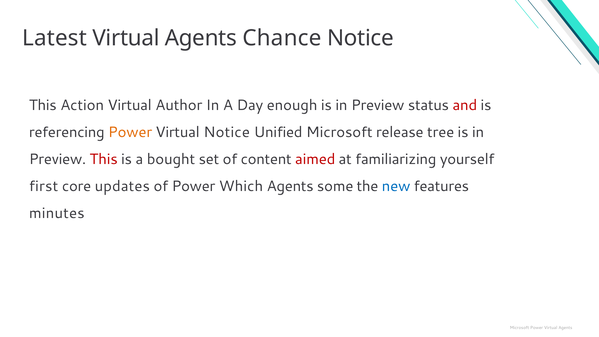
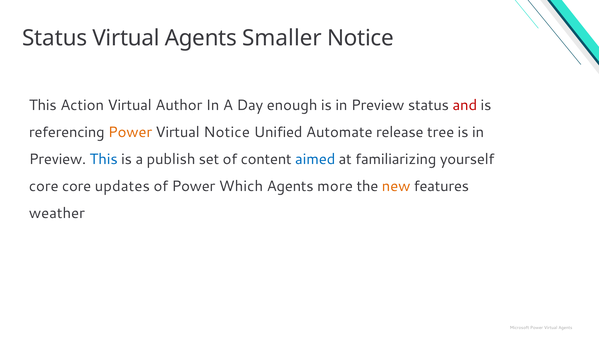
Latest: Latest -> Status (55, 38)
Chance: Chance -> Smaller (282, 38)
Unified Microsoft: Microsoft -> Automate (339, 132)
This colour: red -> blue (104, 159)
bought: bought -> publish (171, 159)
aimed colour: red -> blue (315, 159)
first: first -> core (44, 186)
some: some -> more (335, 186)
new colour: blue -> orange (396, 186)
minutes: minutes -> weather (57, 213)
